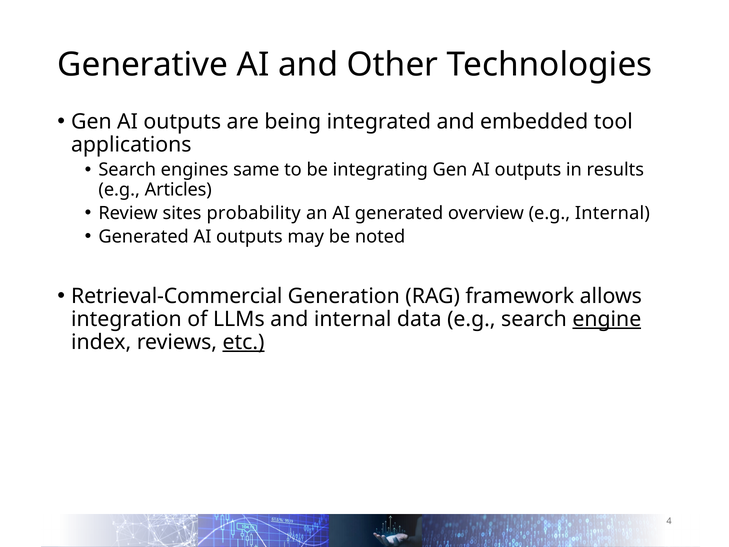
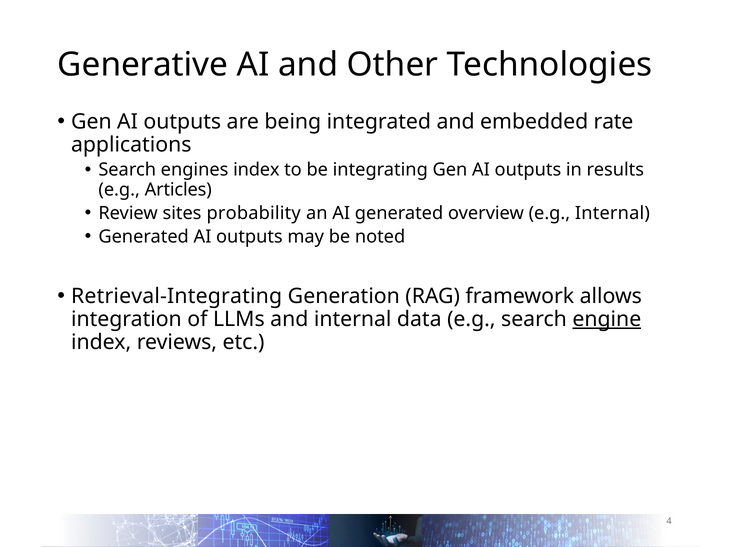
tool: tool -> rate (613, 122)
engines same: same -> index (256, 170)
Retrieval-Commercial: Retrieval-Commercial -> Retrieval-Integrating (177, 296)
etc underline: present -> none (244, 342)
